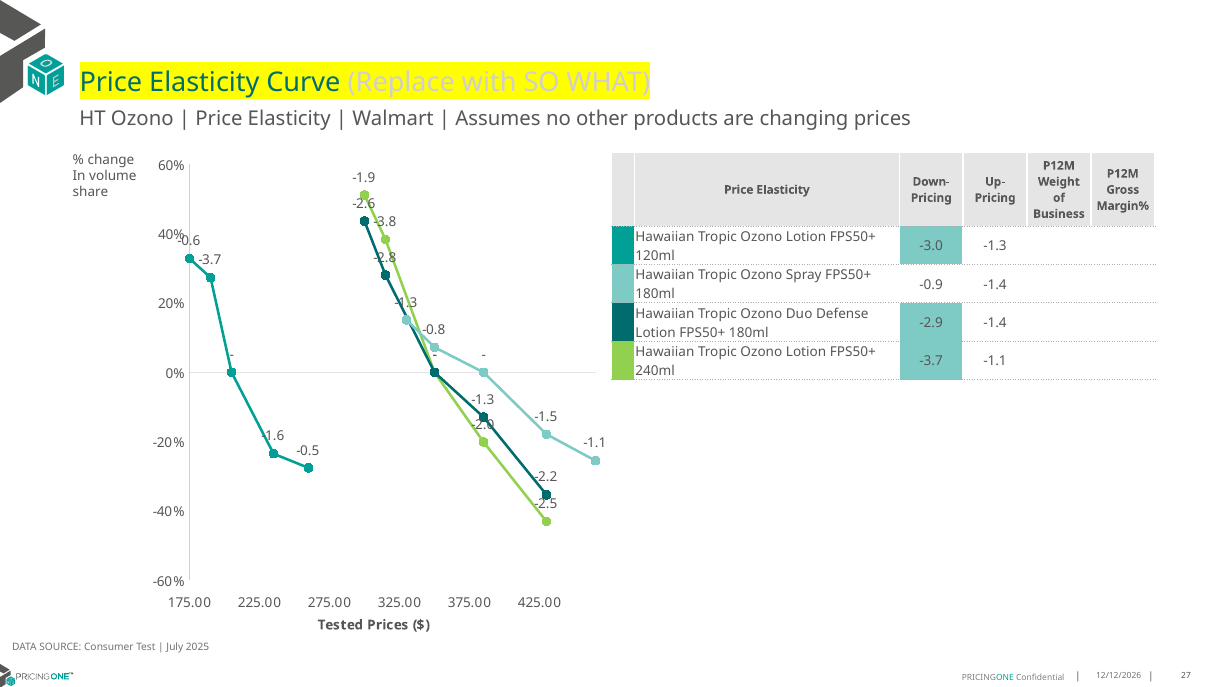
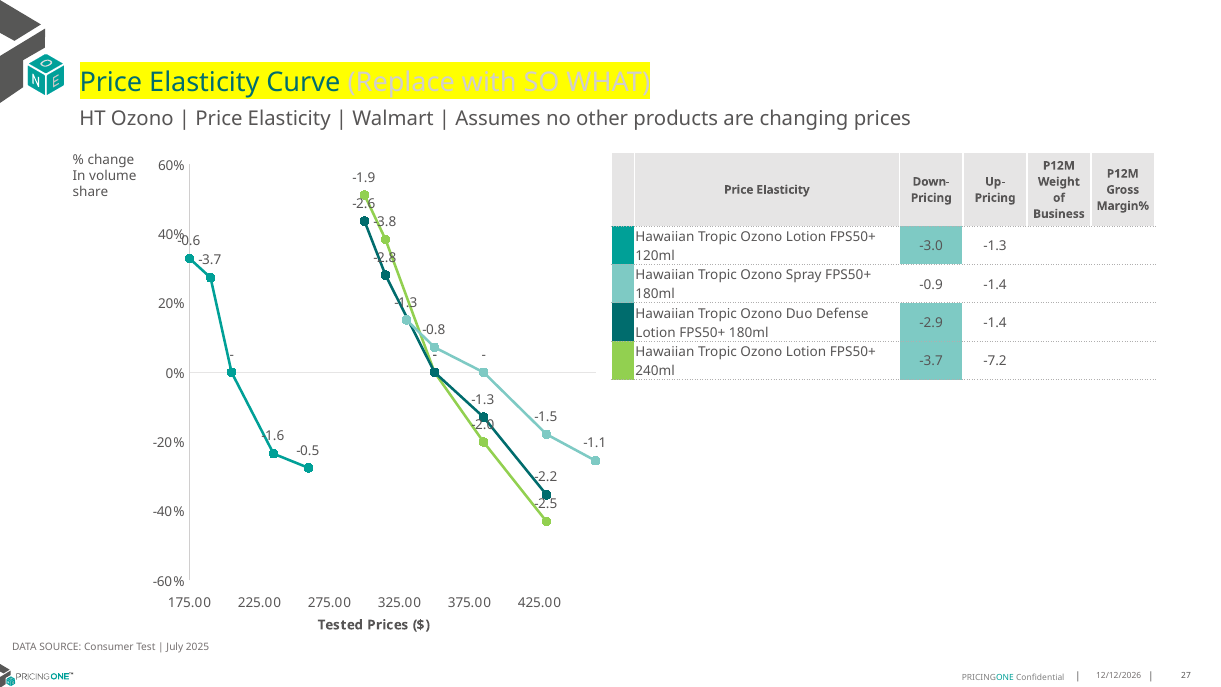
-3.7 -1.1: -1.1 -> -7.2 (995, 361)
